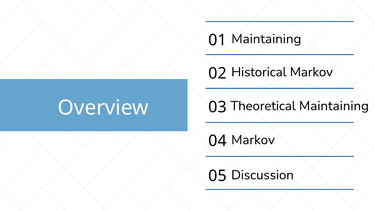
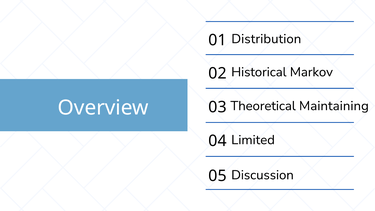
Maintaining: Maintaining -> Distribution (266, 39)
Markov: Markov -> Limited (253, 140)
